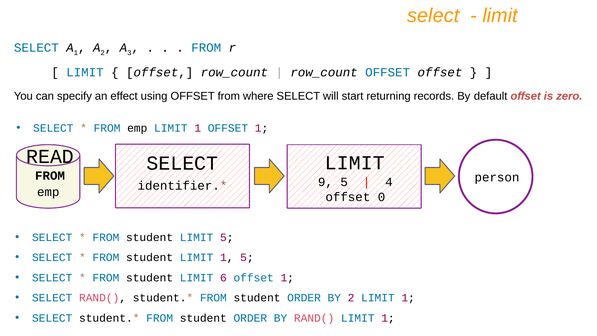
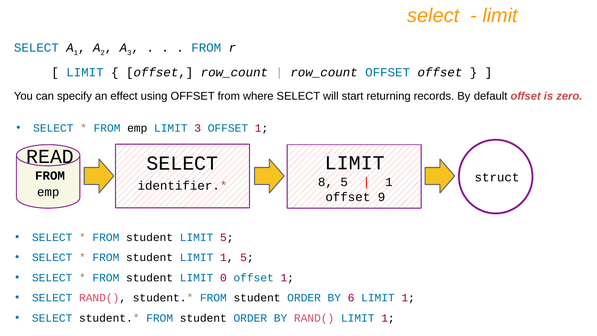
emp LIMIT 1: 1 -> 3 (198, 128)
person: person -> struct (497, 177)
9: 9 -> 8 (325, 182)
4: 4 -> 1 (389, 182)
0: 0 -> 9 (382, 197)
6: 6 -> 0 (223, 278)
BY 2: 2 -> 6 (351, 298)
